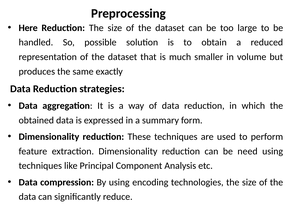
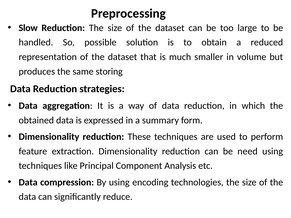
Here: Here -> Slow (28, 28)
exactly: exactly -> storing (109, 71)
